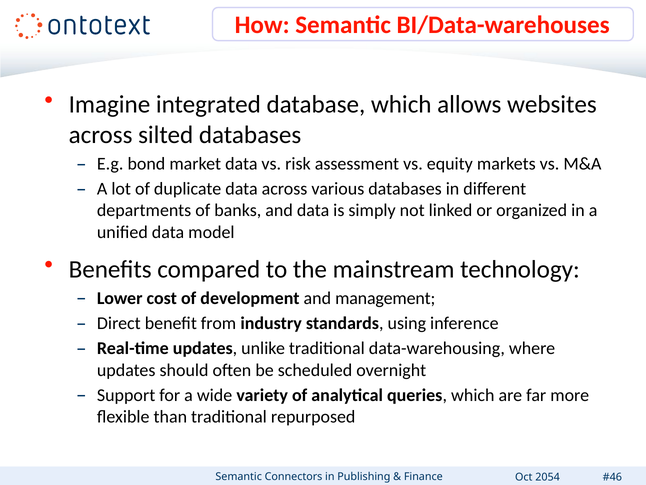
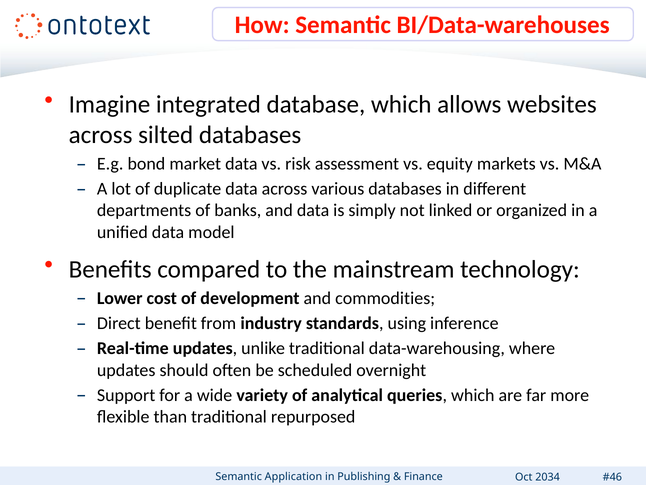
management: management -> commodities (385, 298)
Connectors: Connectors -> Application (293, 476)
2054: 2054 -> 2034 (548, 476)
